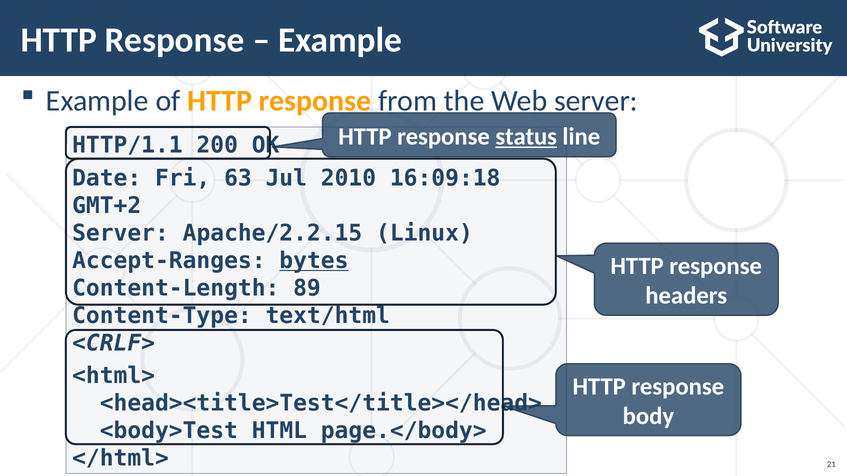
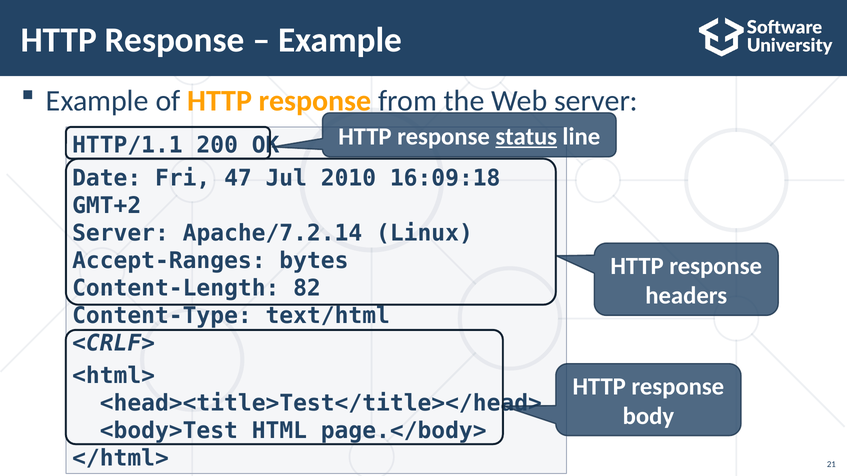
63: 63 -> 47 (238, 178)
Apache/2.2.15: Apache/2.2.15 -> Apache/7.2.14 (272, 233)
bytes underline: present -> none (314, 261)
89: 89 -> 82 (307, 288)
